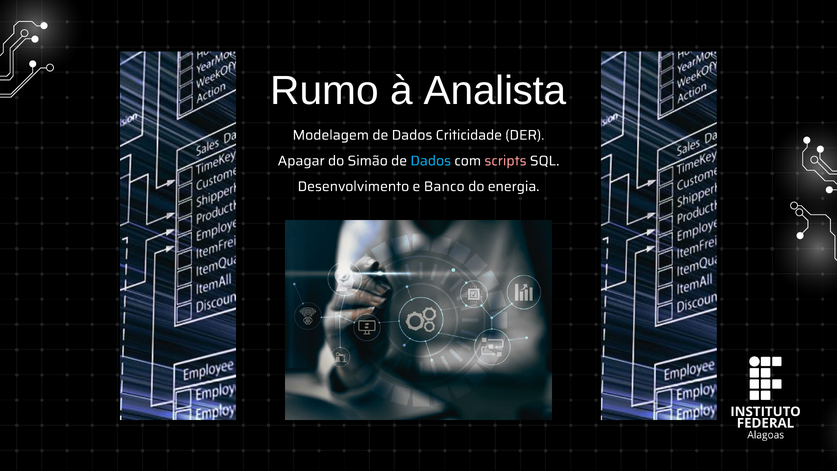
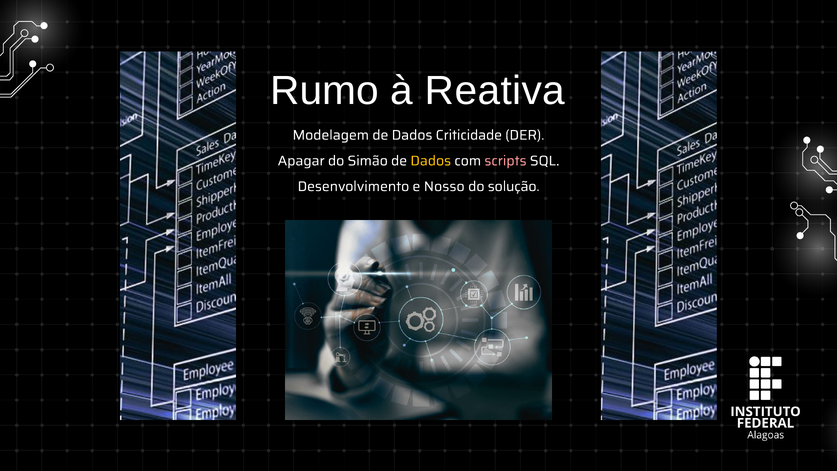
Analista: Analista -> Reativa (495, 91)
Dados colour: light blue -> yellow (431, 161)
Banco: Banco -> Nosso (444, 186)
energia: energia -> solução (514, 186)
